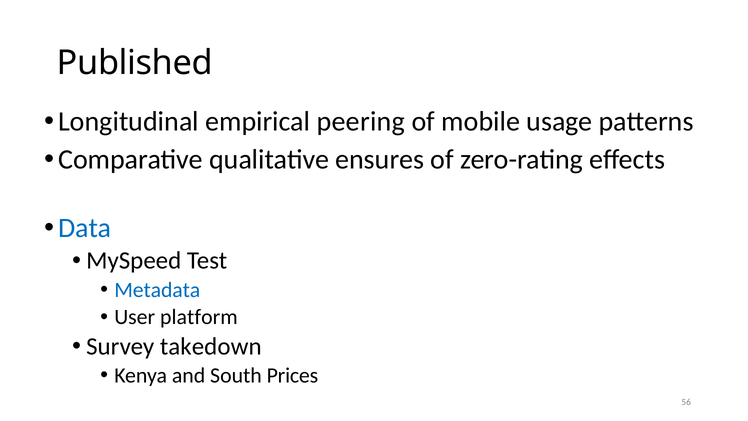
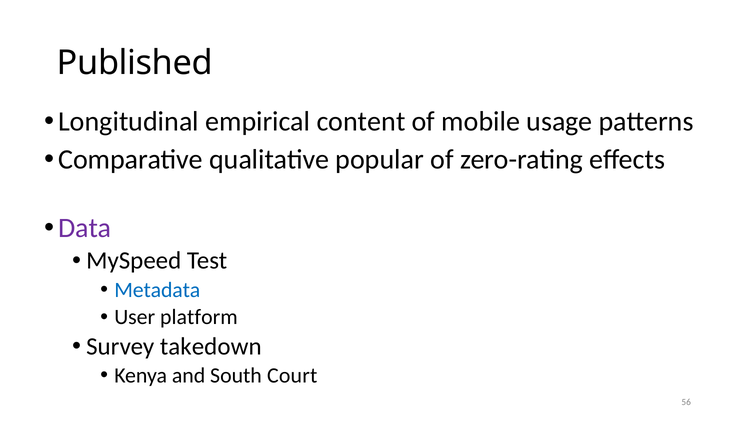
peering: peering -> content (361, 121)
ensures: ensures -> popular (380, 160)
Data colour: blue -> purple (85, 228)
Prices: Prices -> Court (292, 375)
